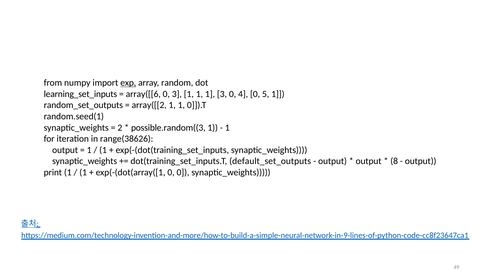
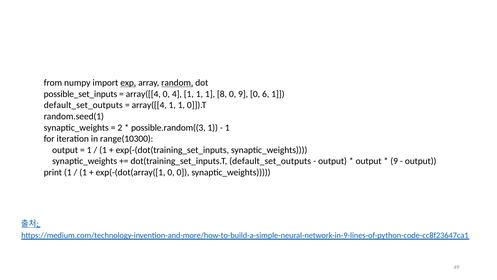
random underline: none -> present (177, 83)
learning_set_inputs: learning_set_inputs -> possible_set_inputs (80, 94)
array([[6: array([[6 -> array([[4 (143, 94)
0 3: 3 -> 4 (177, 94)
1 3: 3 -> 8 (222, 94)
0 4: 4 -> 9 (243, 94)
5: 5 -> 6 (266, 94)
random_set_outputs: random_set_outputs -> default_set_outputs (83, 105)
array([[2: array([[2 -> array([[4 (149, 105)
range(38626: range(38626 -> range(10300 (127, 139)
8: 8 -> 9 (394, 161)
